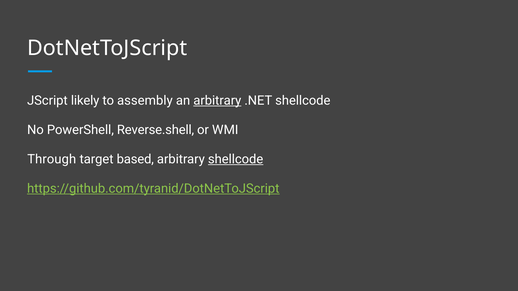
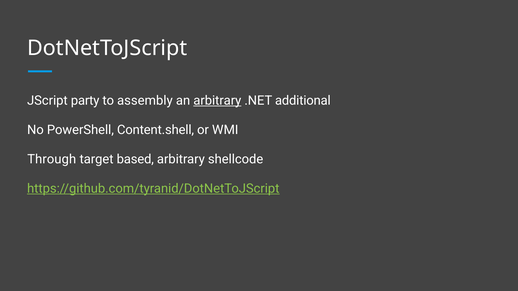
likely: likely -> party (85, 101)
.NET shellcode: shellcode -> additional (303, 101)
Reverse.shell: Reverse.shell -> Content.shell (156, 130)
shellcode underline: present -> none (236, 159)
